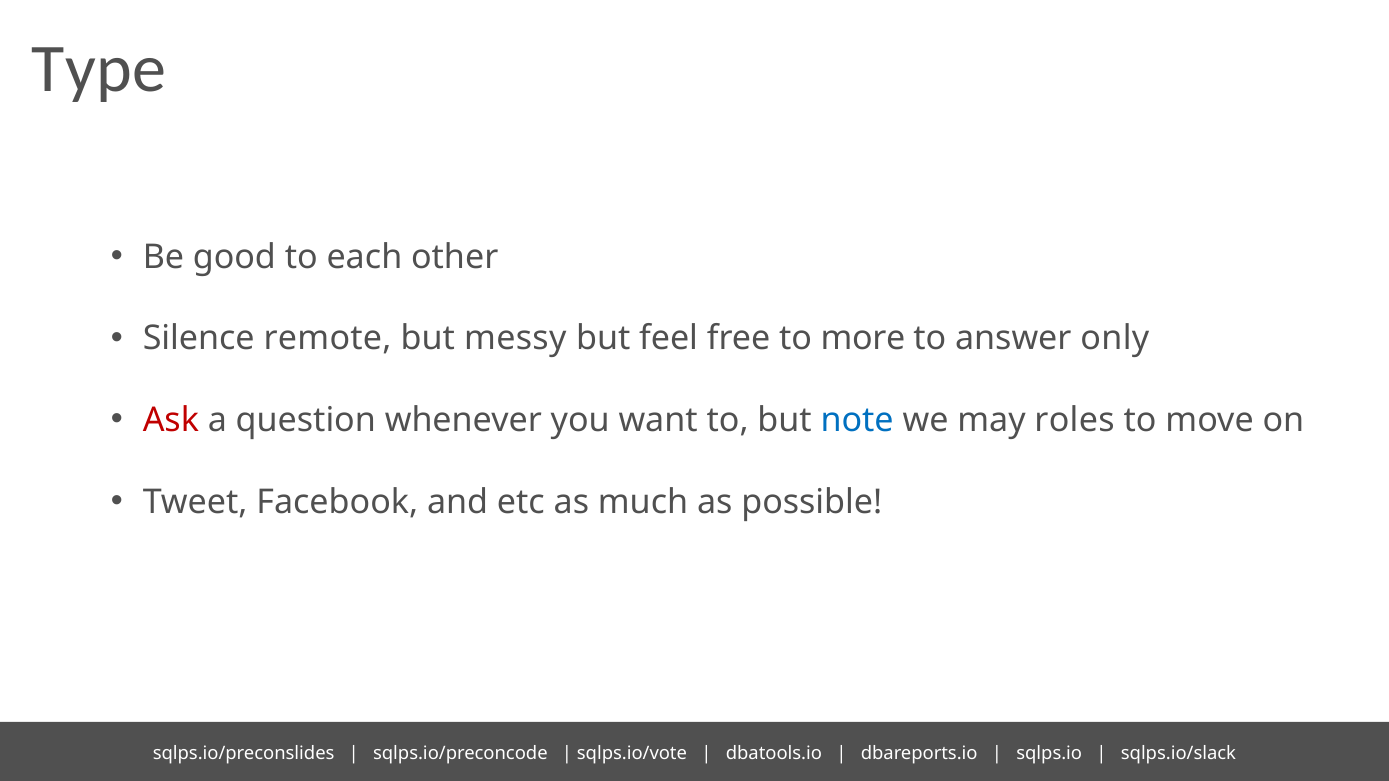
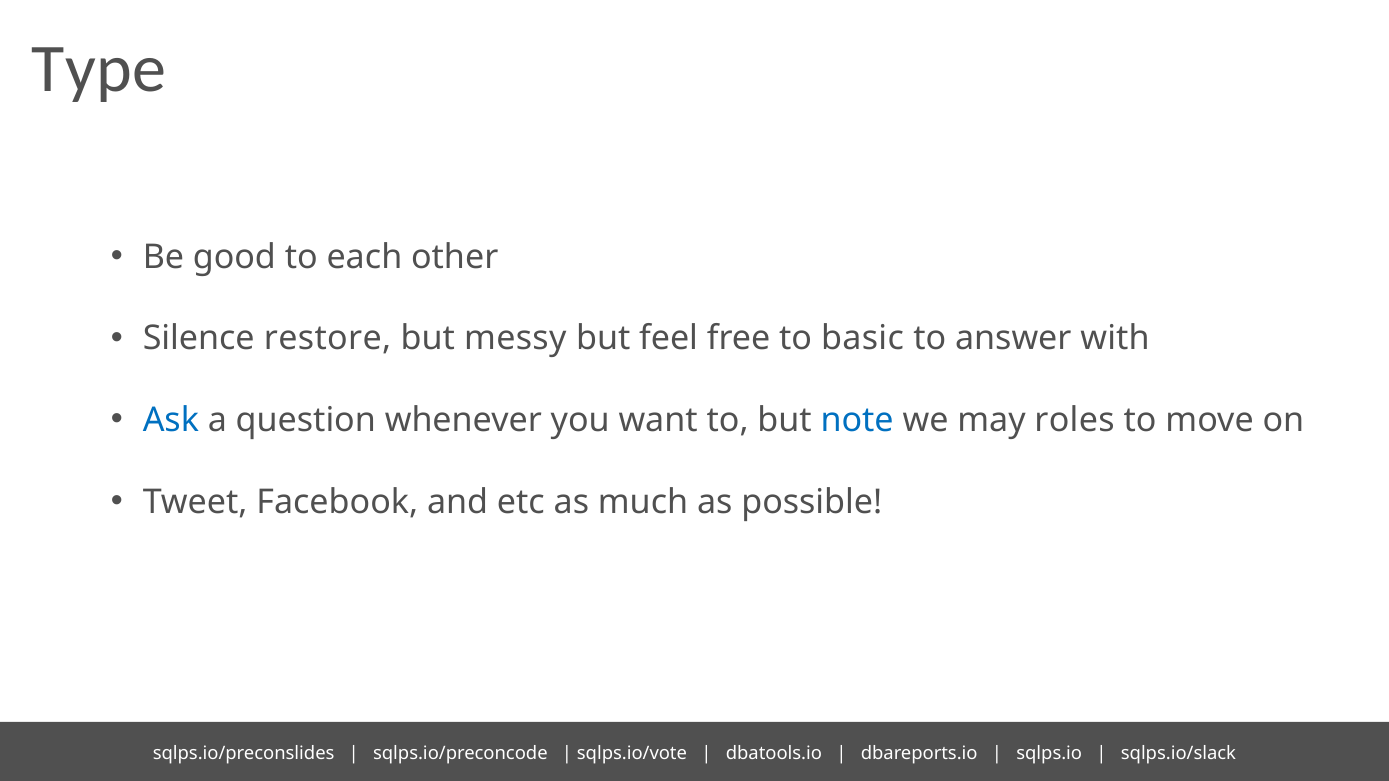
remote: remote -> restore (328, 338)
more: more -> basic (863, 338)
only: only -> with (1115, 338)
Ask colour: red -> blue (171, 420)
